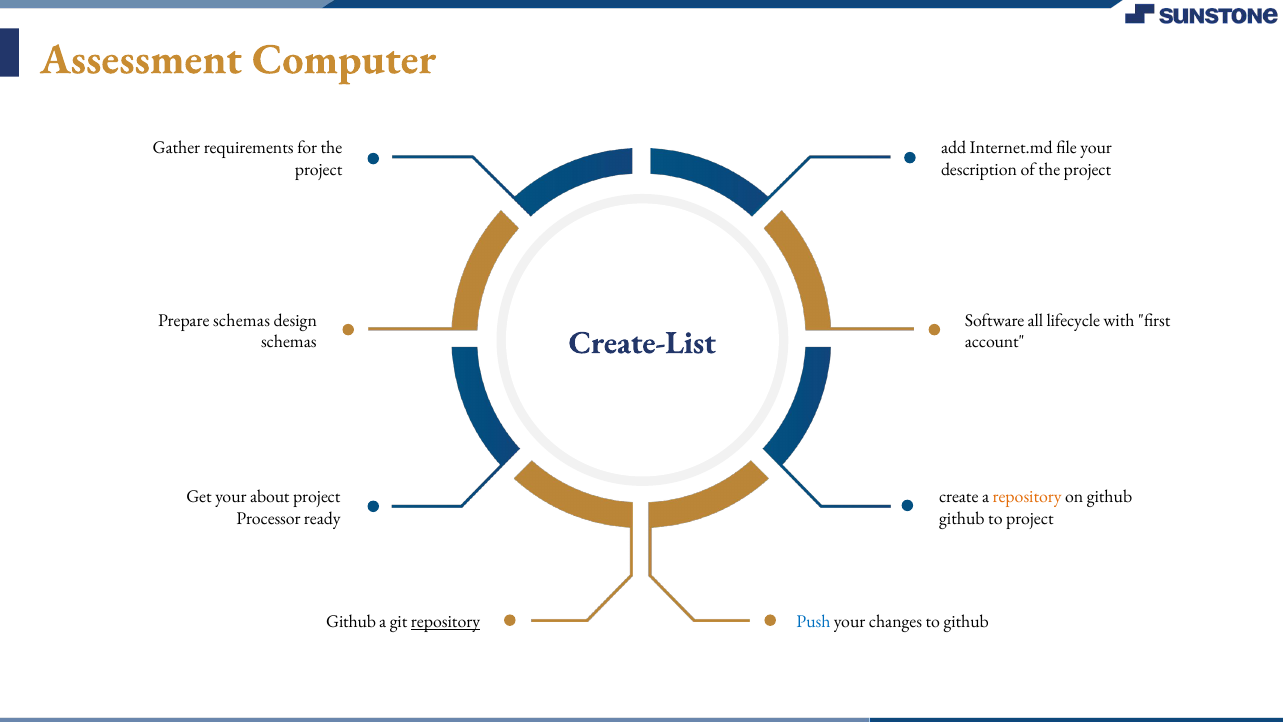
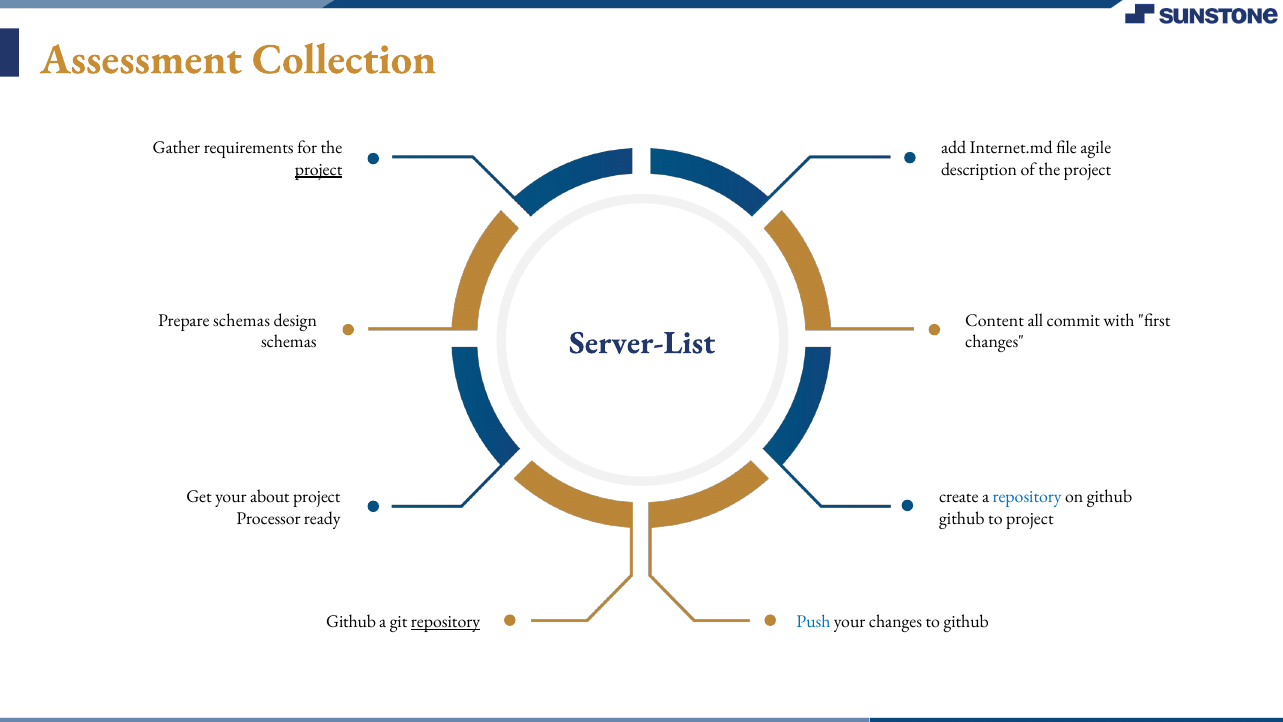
Computer: Computer -> Collection (344, 59)
file your: your -> agile (1096, 148)
project underline: none -> present (319, 169)
Software: Software -> Content (995, 320)
lifecycle: lifecycle -> commit (1073, 320)
Create-List: Create-List -> Server-List (642, 342)
account: account -> changes (995, 341)
repository colour: orange -> blue (1027, 497)
